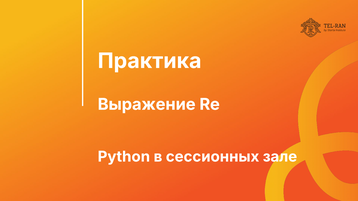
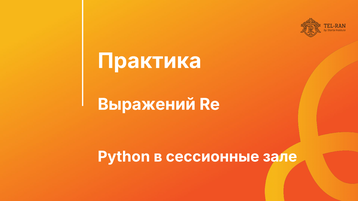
Выражение: Выражение -> Выражений (147, 105)
сессионных: сессионных -> сессионные (213, 157)
